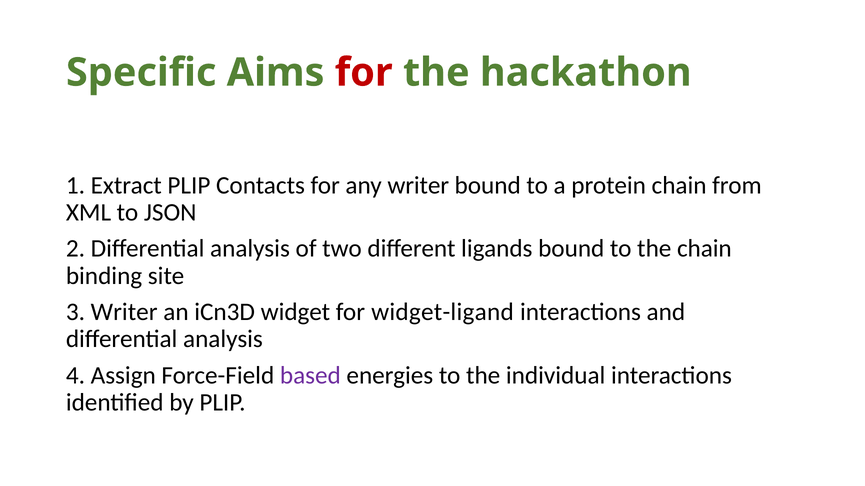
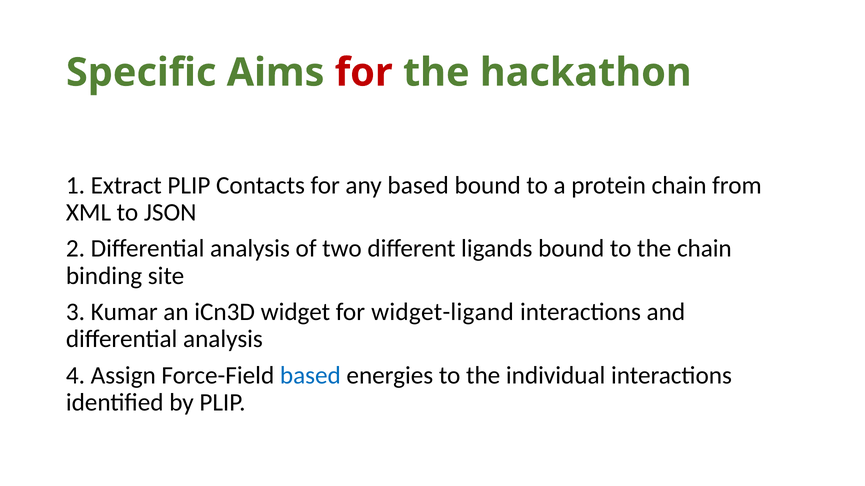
any writer: writer -> based (418, 185)
3 Writer: Writer -> Kumar (124, 312)
based colour: purple -> blue (310, 376)
